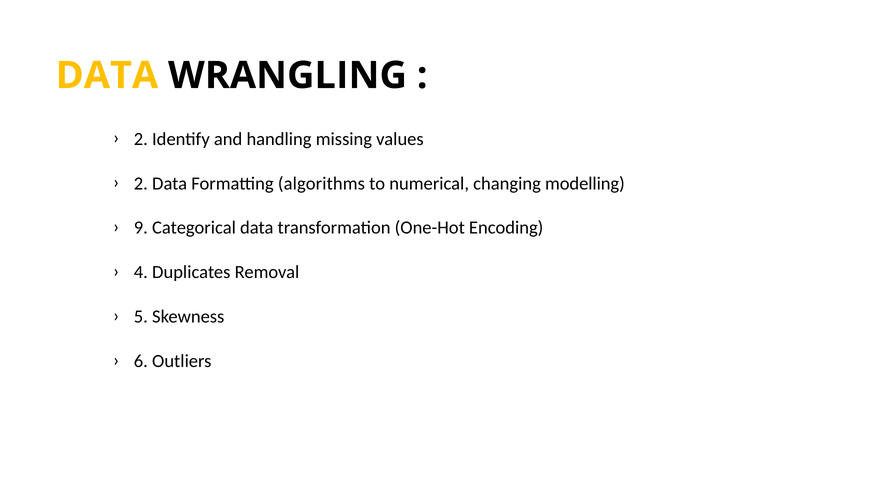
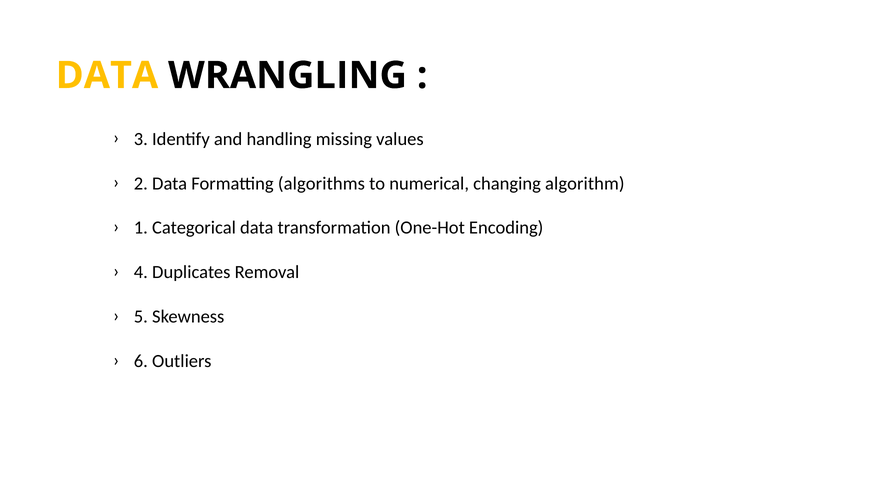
2: 2 -> 3 (141, 139)
modelling: modelling -> algorithm (585, 183)
9: 9 -> 1 (141, 228)
